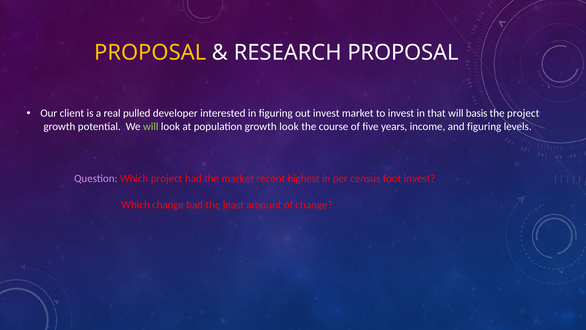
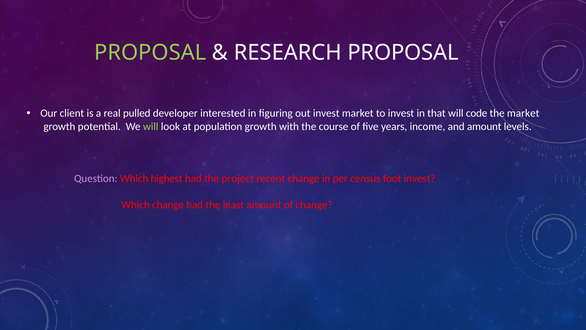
PROPOSAL colour: yellow -> light green (150, 53)
basis: basis -> code (477, 113)
the project: project -> market (523, 113)
growth look: look -> with (289, 126)
and figuring: figuring -> amount (484, 126)
Which project: project -> highest (167, 178)
the market: market -> project (238, 178)
recent highest: highest -> change (304, 178)
